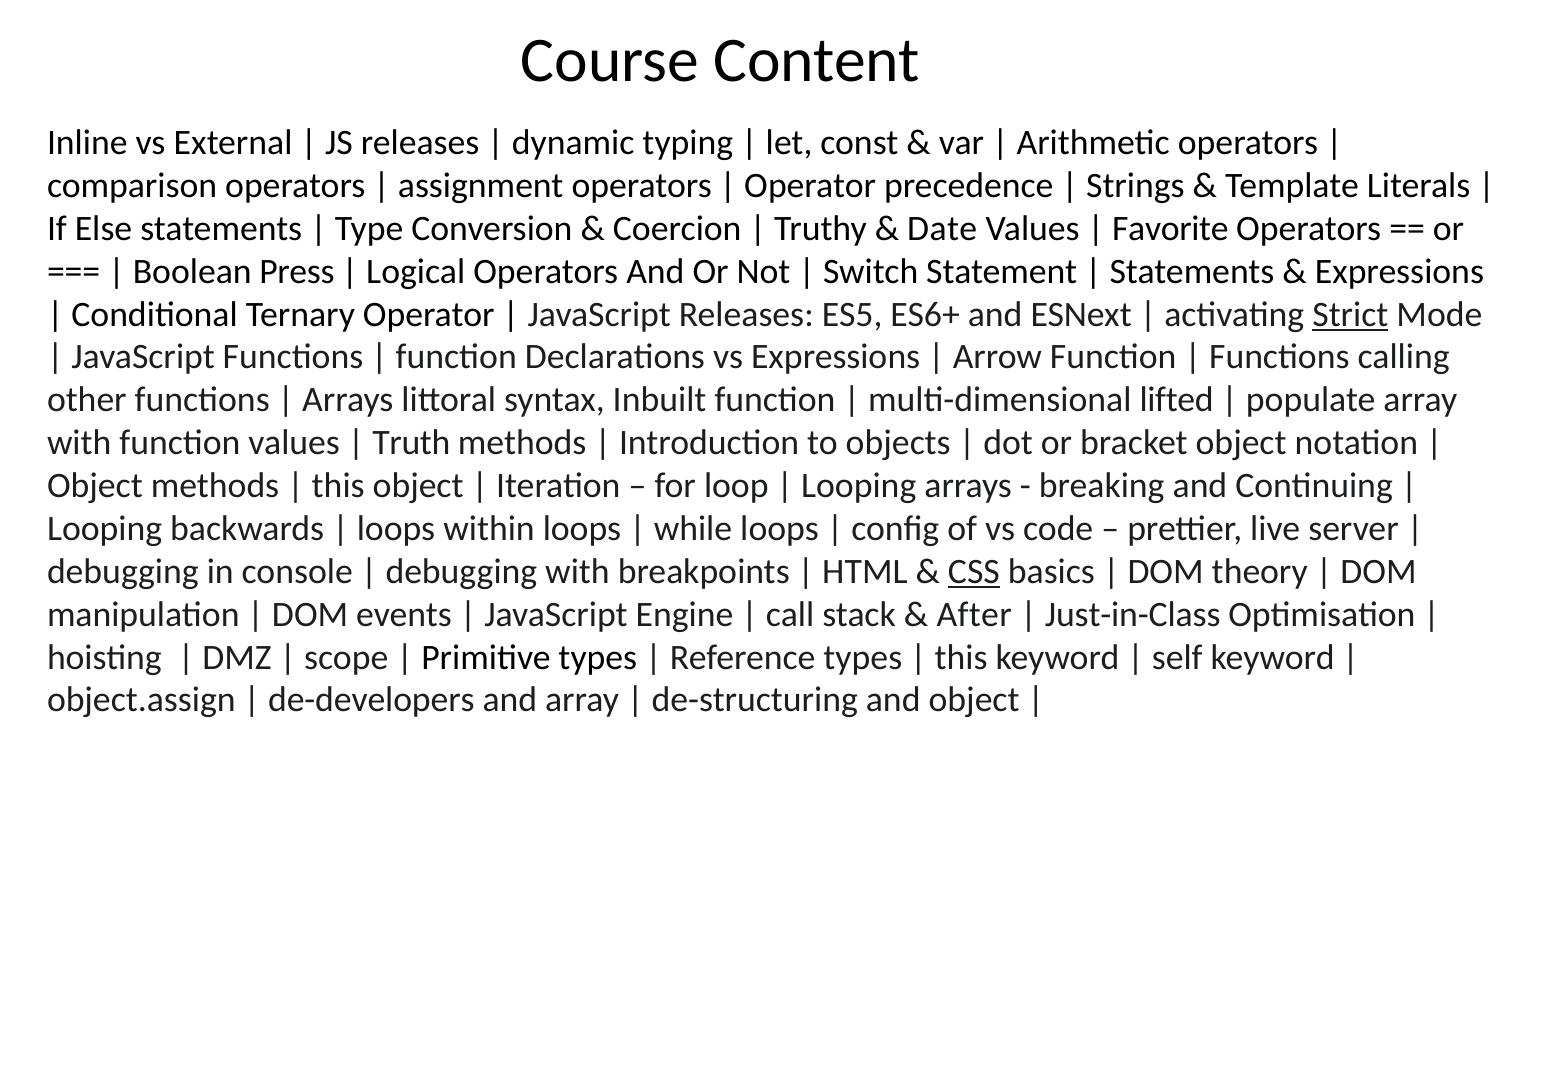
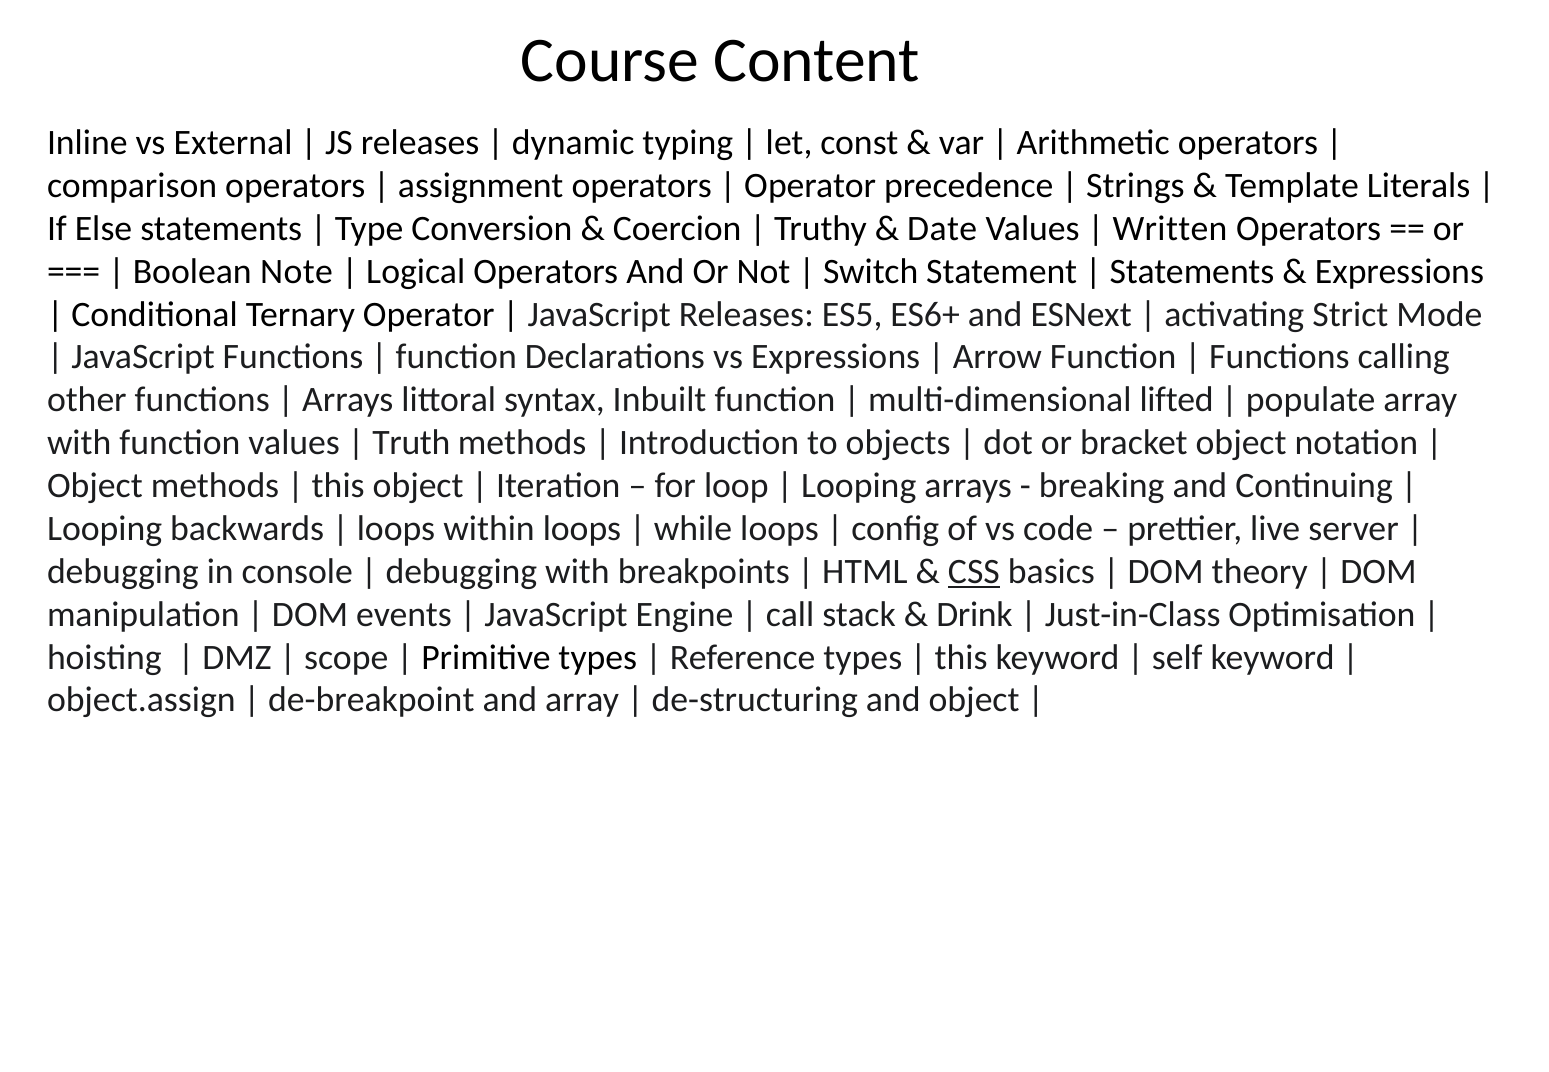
Favorite: Favorite -> Written (1170, 229)
Press: Press -> Note (297, 271)
Strict underline: present -> none (1350, 314)
After: After -> Drink (974, 615)
de-developers: de-developers -> de-breakpoint (371, 700)
